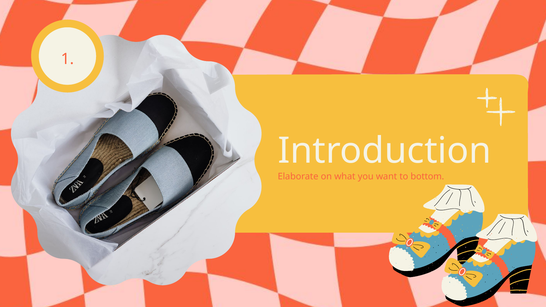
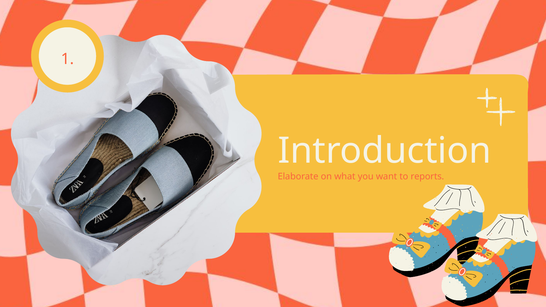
bottom: bottom -> reports (427, 177)
